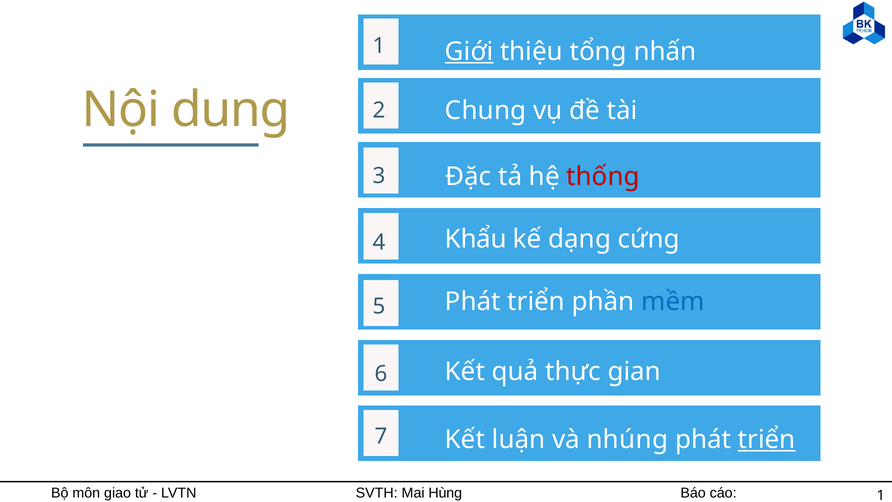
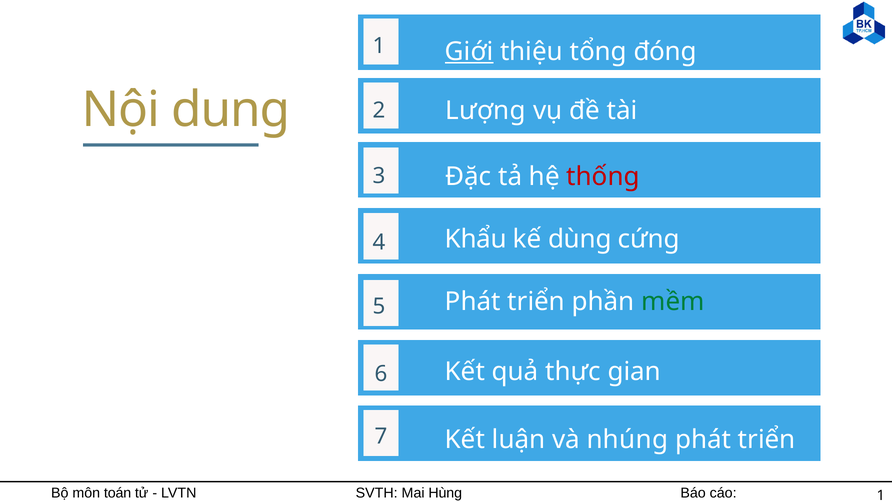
nhấn: nhấn -> đóng (665, 51)
Chung: Chung -> Lượng (486, 111)
dạng: dạng -> dùng (580, 239)
mềm colour: blue -> green (673, 302)
triển underline: present -> none (767, 439)
giao: giao -> toán (118, 493)
